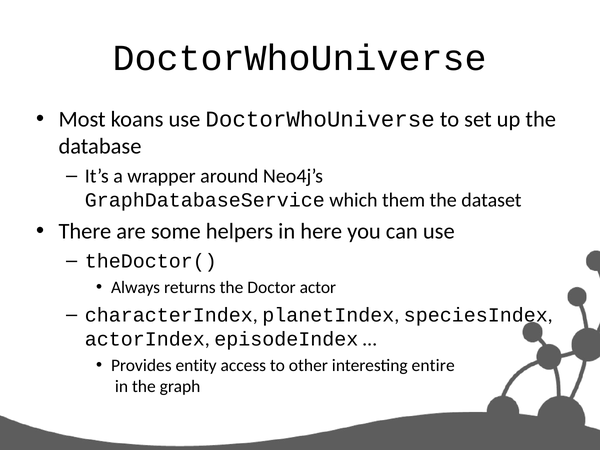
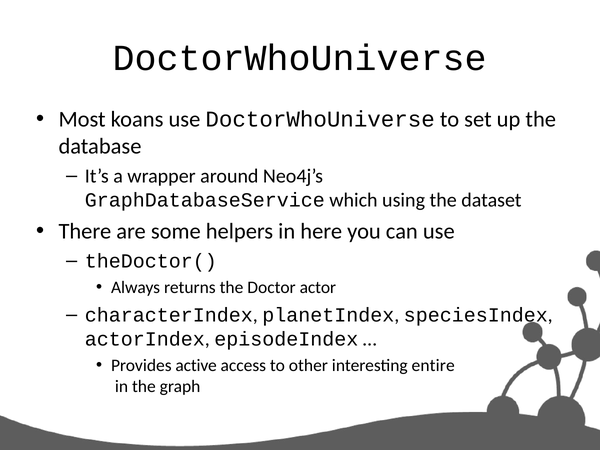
them: them -> using (404, 200)
entity: entity -> active (196, 365)
